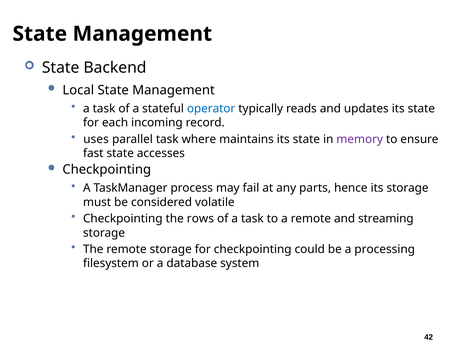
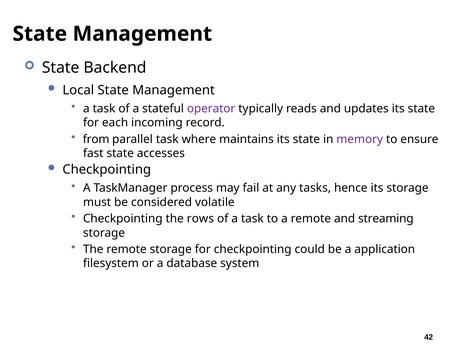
operator colour: blue -> purple (211, 108)
uses: uses -> from (96, 139)
parts: parts -> tasks (315, 188)
processing: processing -> application (385, 249)
